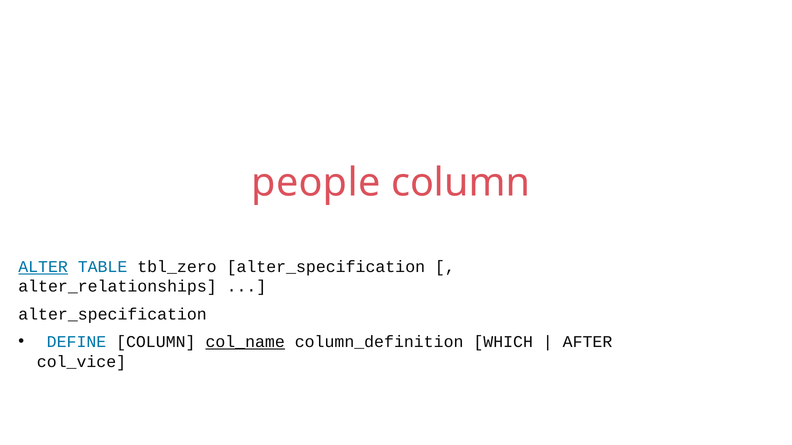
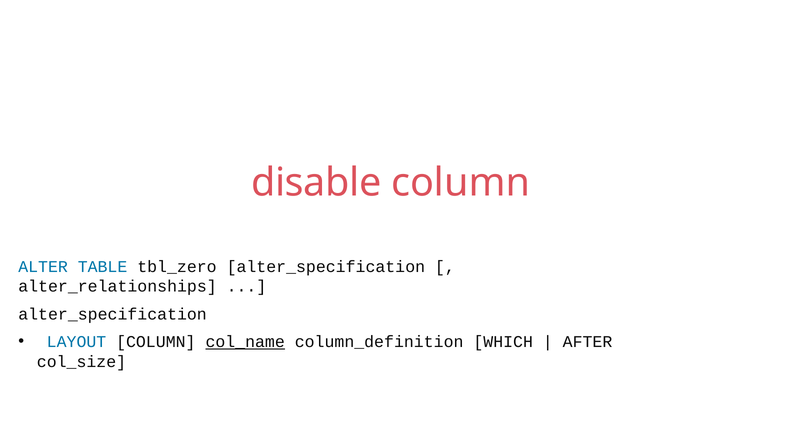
people: people -> disable (316, 183)
ALTER underline: present -> none (43, 267)
DEFINE: DEFINE -> LAYOUT (77, 342)
col_vice: col_vice -> col_size (81, 362)
